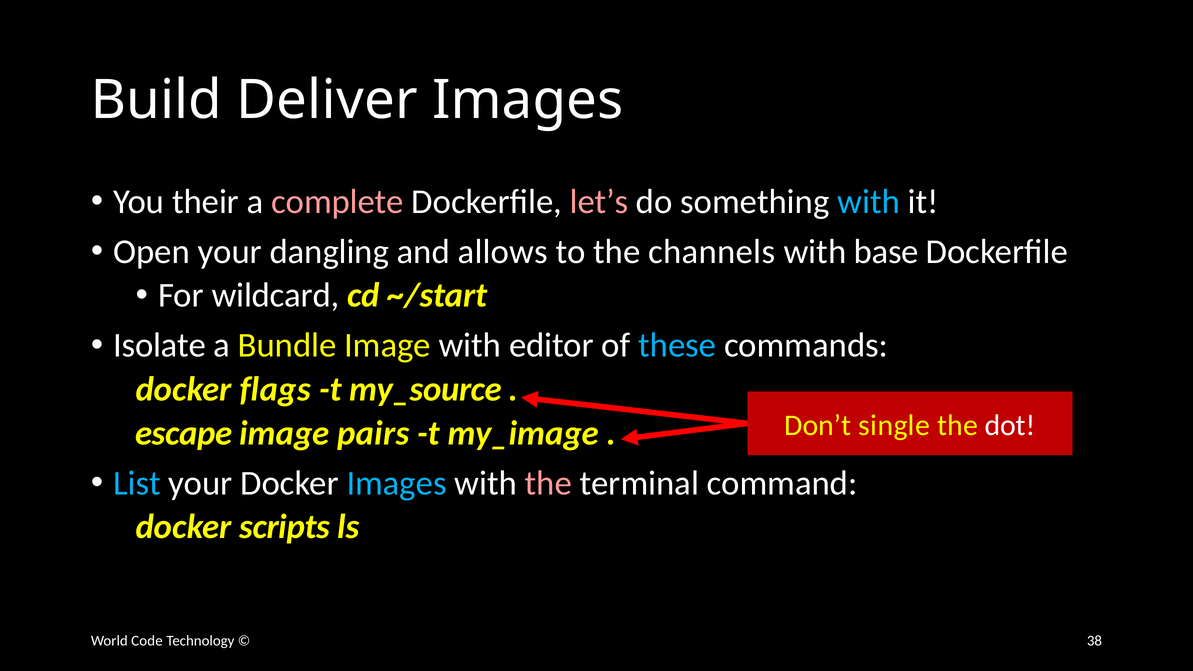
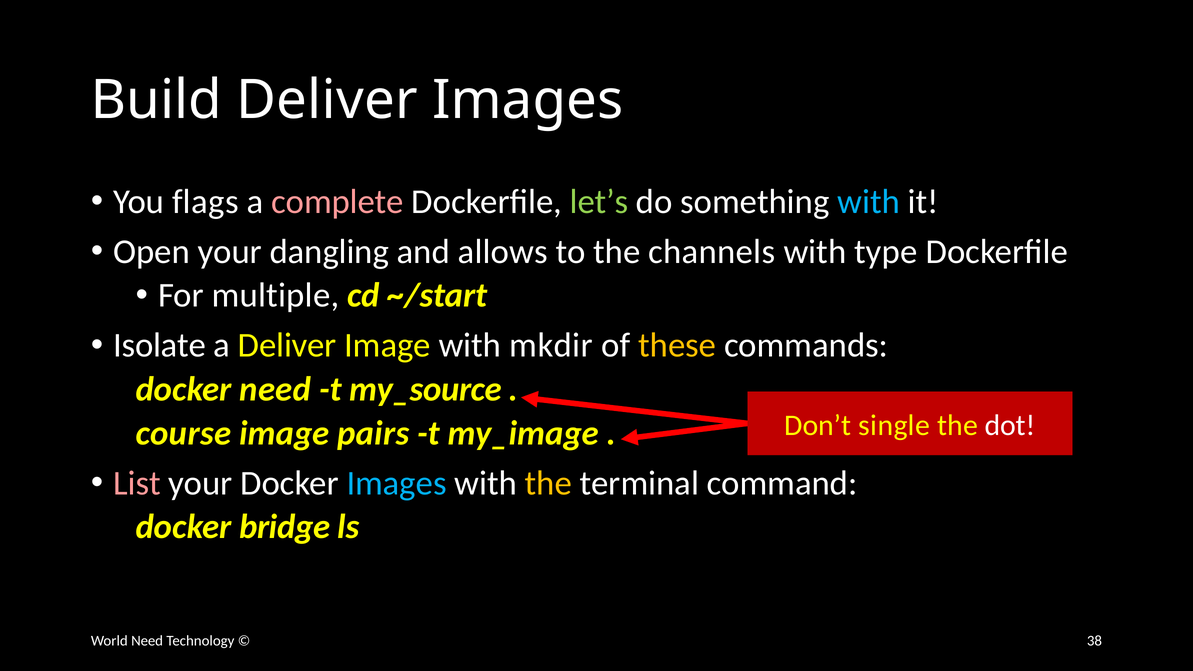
their: their -> flags (205, 202)
let’s colour: pink -> light green (599, 202)
base: base -> type (886, 252)
wildcard: wildcard -> multiple (275, 296)
a Bundle: Bundle -> Deliver (287, 346)
editor: editor -> mkdir (551, 346)
these colour: light blue -> yellow (677, 346)
docker flags: flags -> need (275, 389)
escape: escape -> course (183, 433)
List colour: light blue -> pink (137, 483)
the colour: pink -> yellow (548, 483)
scripts: scripts -> bridge (285, 527)
World Code: Code -> Need (147, 641)
